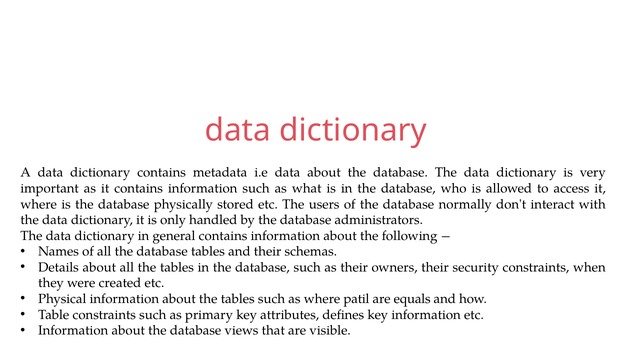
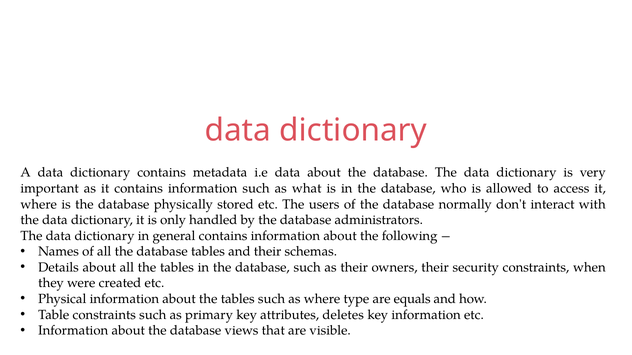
patil: patil -> type (356, 299)
defines: defines -> deletes (343, 315)
